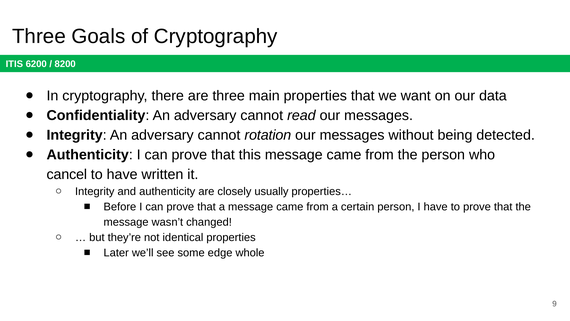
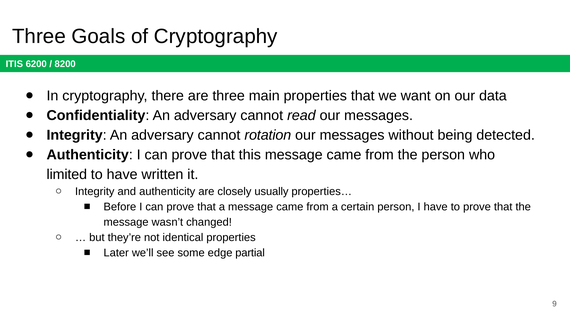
cancel: cancel -> limited (67, 174)
whole: whole -> partial (250, 252)
